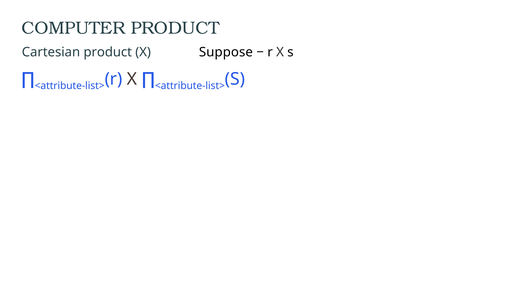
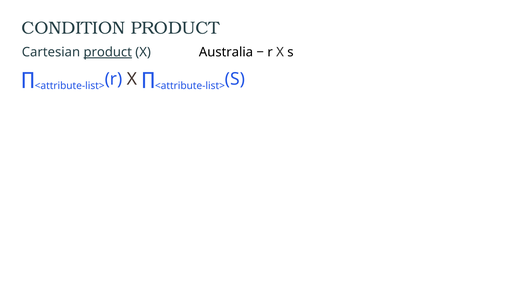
COMPUTER: COMPUTER -> CONDITION (73, 28)
product underline: none -> present (108, 52)
Suppose: Suppose -> Australia (226, 52)
